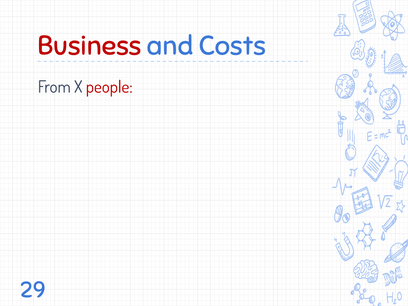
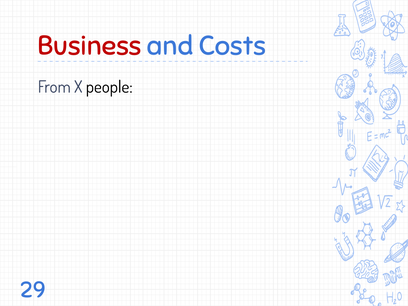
people colour: red -> black (109, 87)
